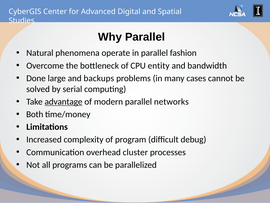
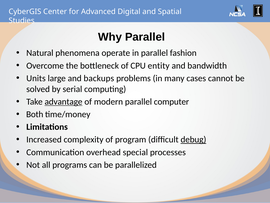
Done: Done -> Units (36, 78)
networks: networks -> computer (171, 101)
debug underline: none -> present (193, 139)
cluster: cluster -> special (135, 152)
